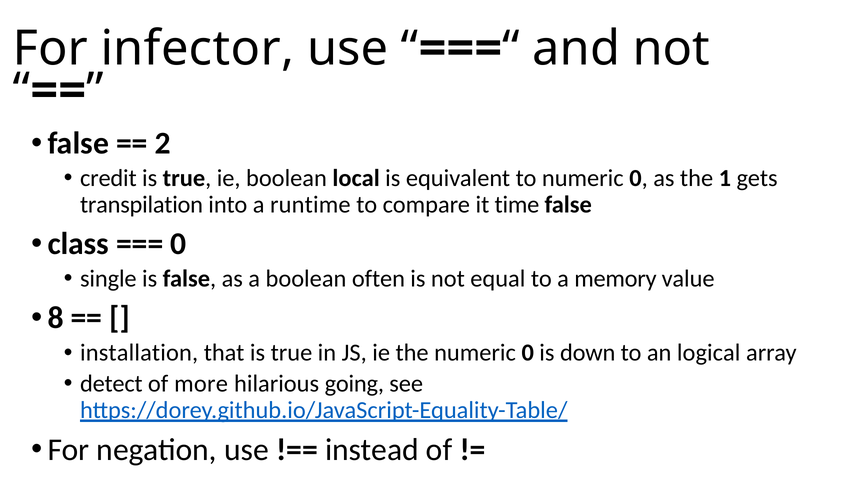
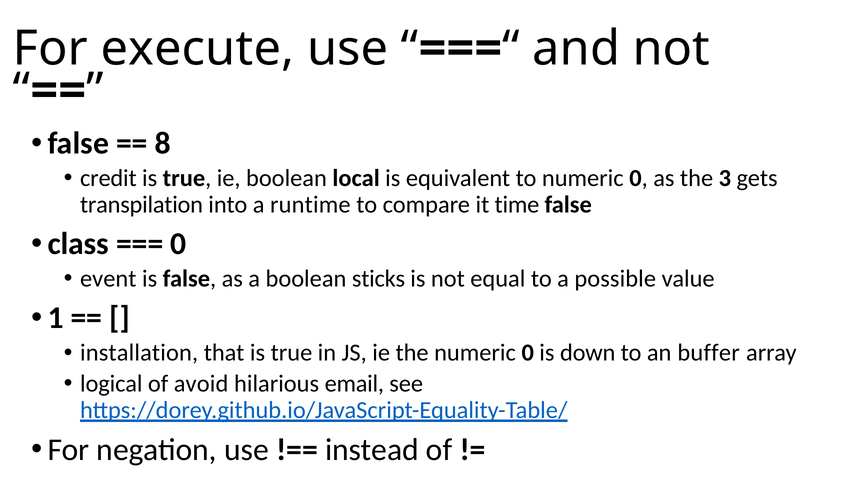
infector: infector -> execute (197, 49)
2: 2 -> 8 (163, 143)
1: 1 -> 3 (725, 178)
single: single -> event (108, 279)
often: often -> sticks (378, 279)
memory: memory -> possible (615, 279)
8: 8 -> 1 (56, 318)
logical: logical -> buffer (709, 353)
detect: detect -> logical (111, 384)
more: more -> avoid (201, 384)
going: going -> email (354, 384)
